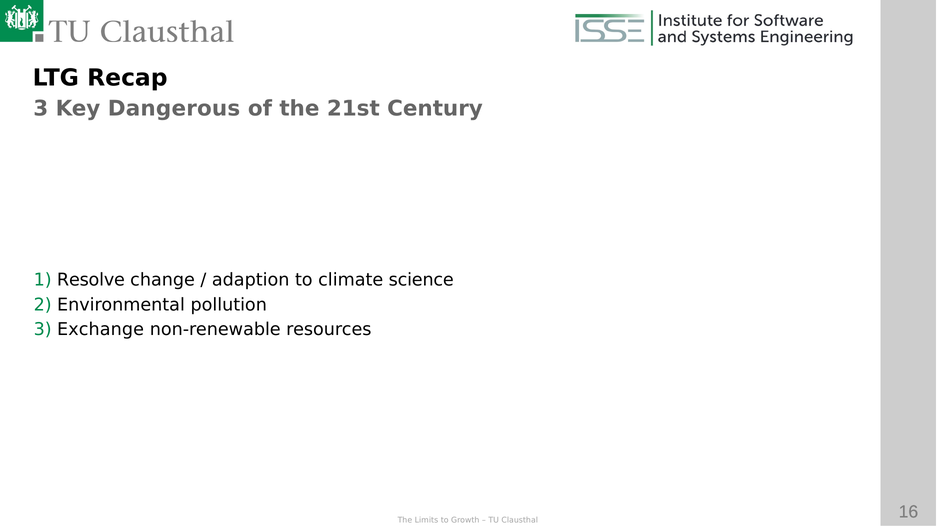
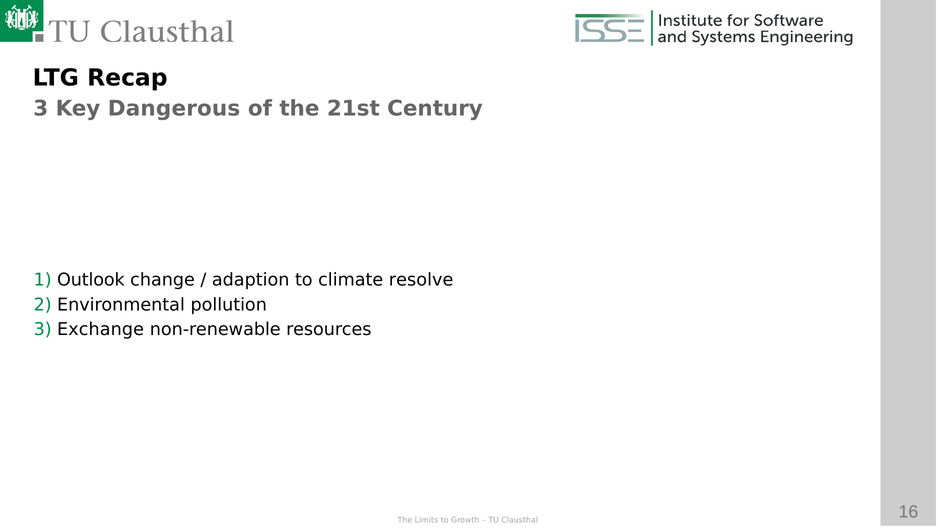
Resolve: Resolve -> Outlook (91, 280)
science: science -> resolve (421, 280)
